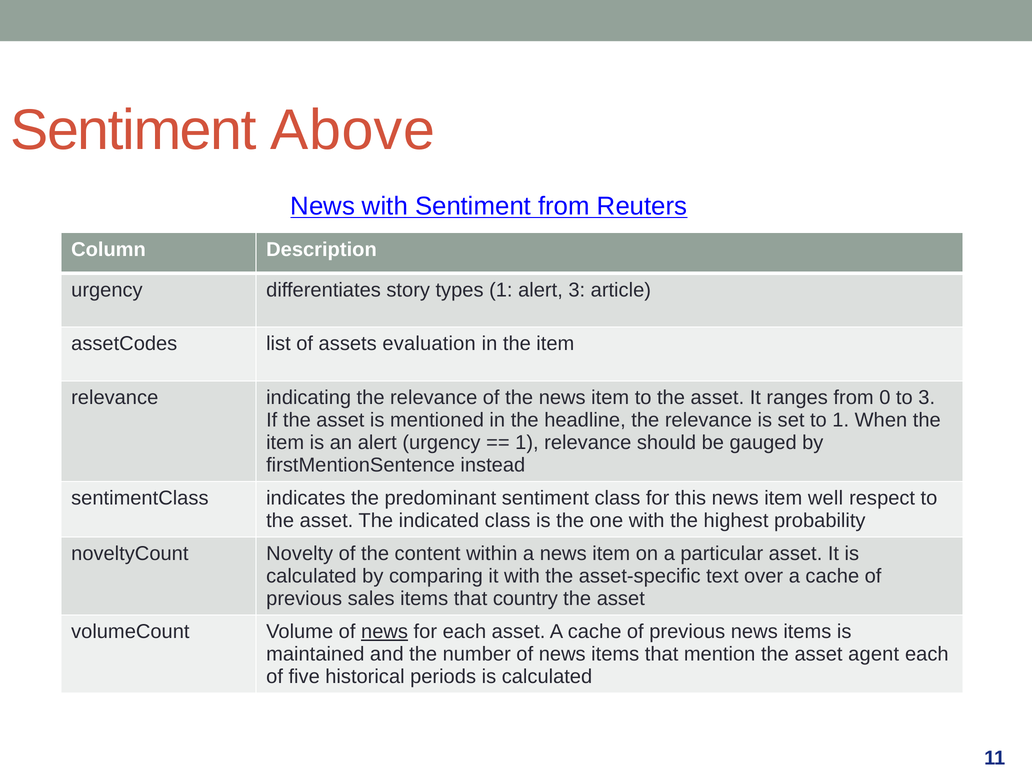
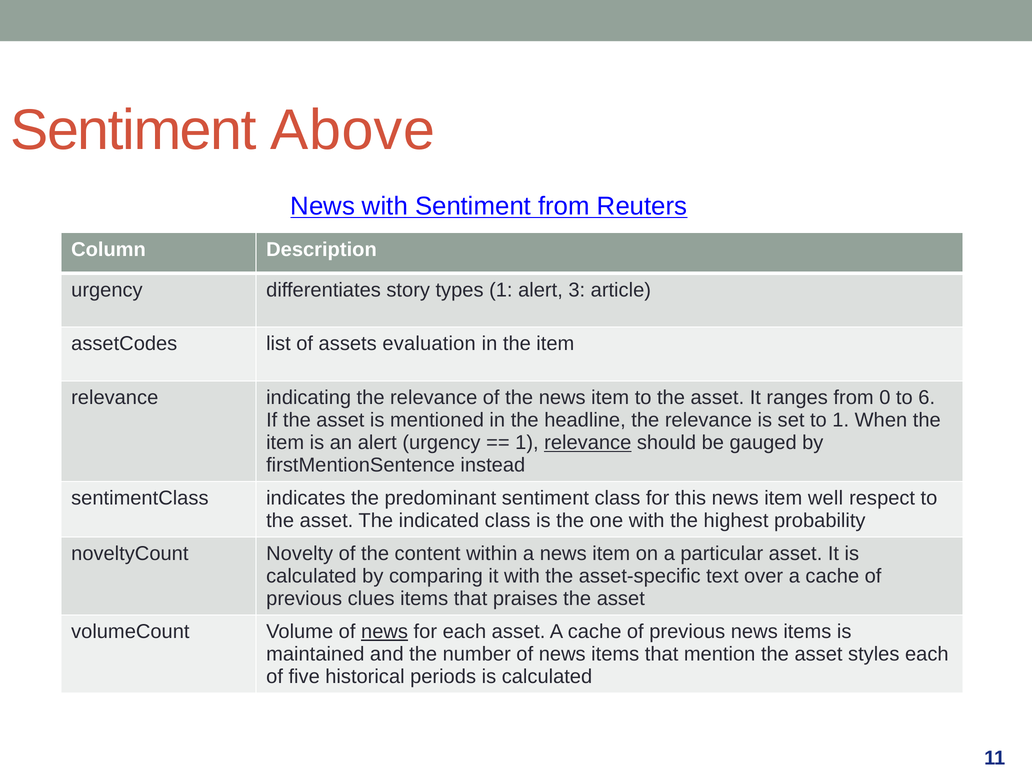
to 3: 3 -> 6 (927, 398)
relevance underline: none -> present (588, 443)
sales: sales -> clues (371, 599)
country: country -> praises (525, 599)
agent: agent -> styles (874, 654)
